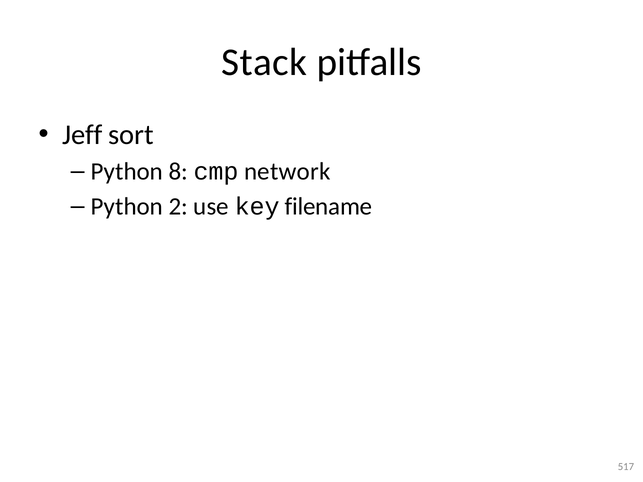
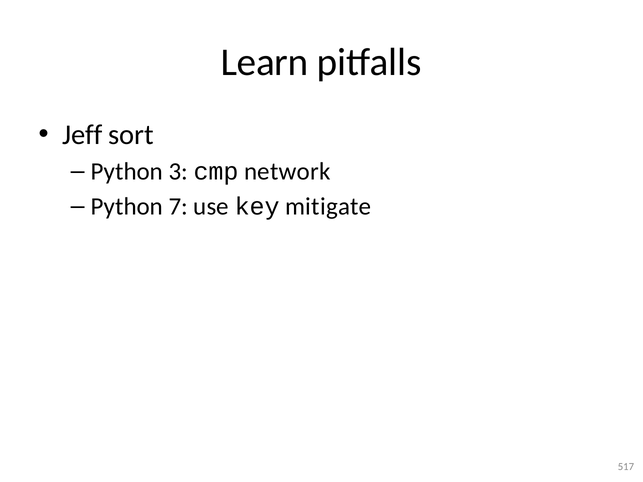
Stack: Stack -> Learn (265, 62)
8: 8 -> 3 (178, 172)
2: 2 -> 7 (178, 207)
filename: filename -> mitigate (328, 207)
